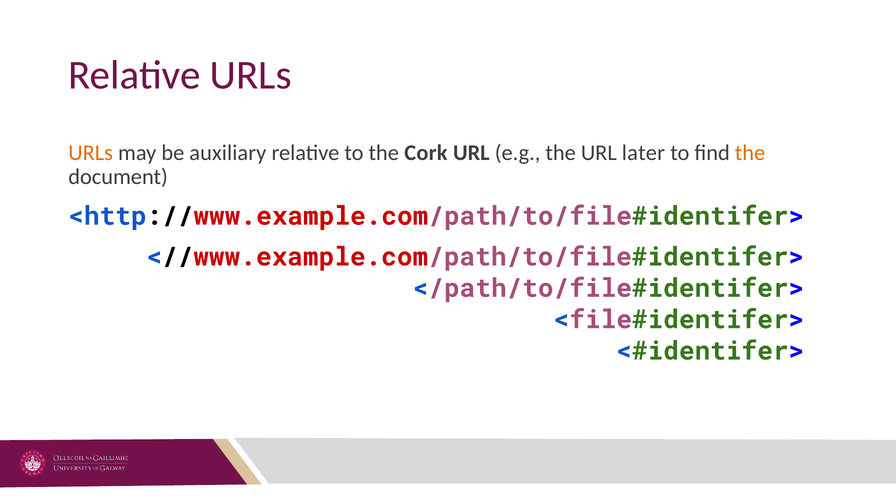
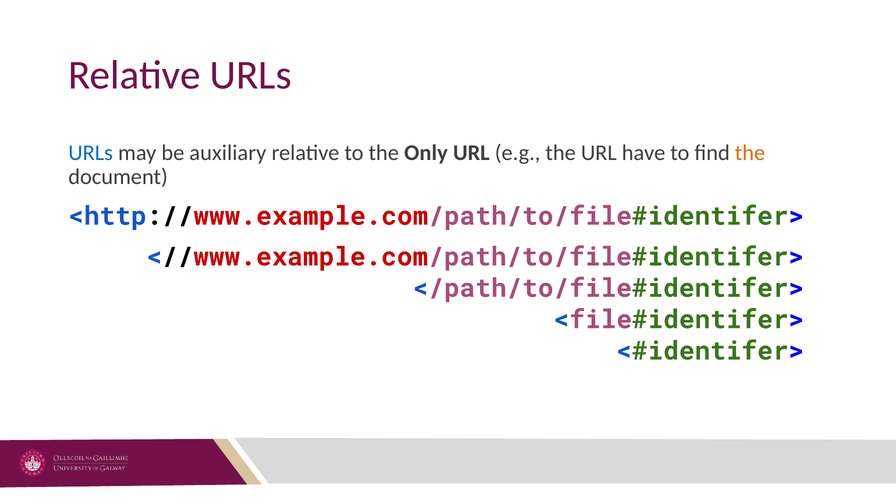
URLs colour: orange -> blue (91, 153)
Cork: Cork -> Only (426, 153)
later: later -> have (644, 153)
